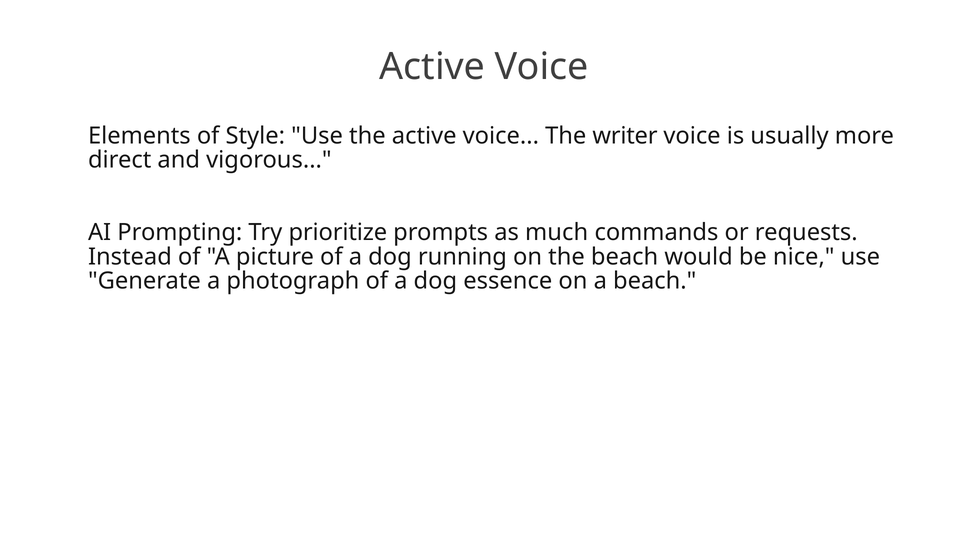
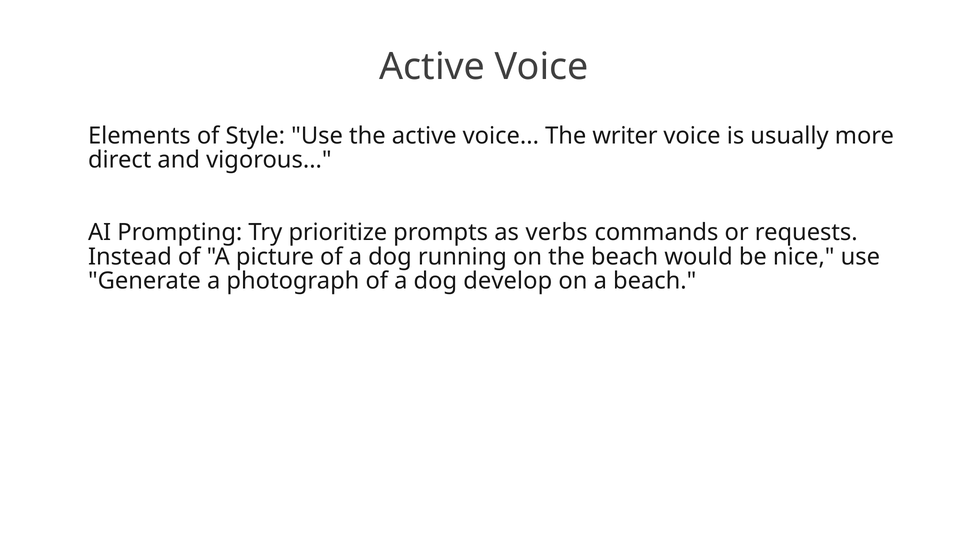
much: much -> verbs (557, 232)
essence: essence -> develop (508, 281)
